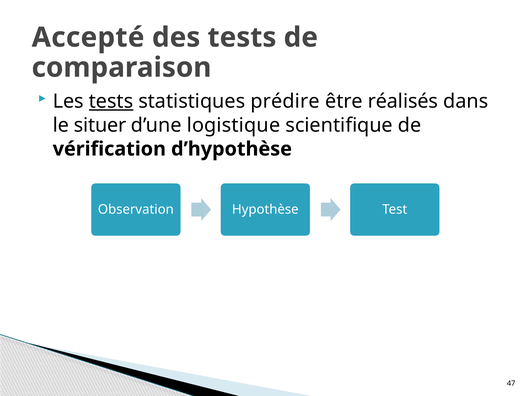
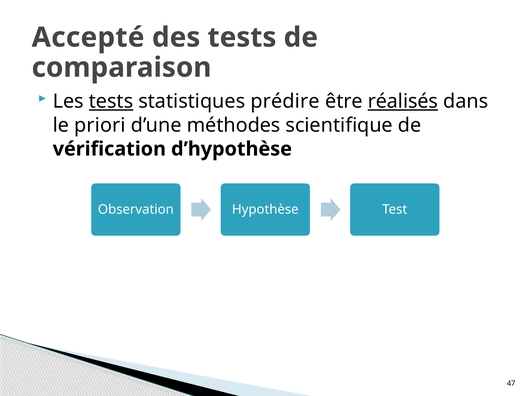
réalisés underline: none -> present (403, 101)
situer: situer -> priori (100, 125)
logistique: logistique -> méthodes (234, 125)
